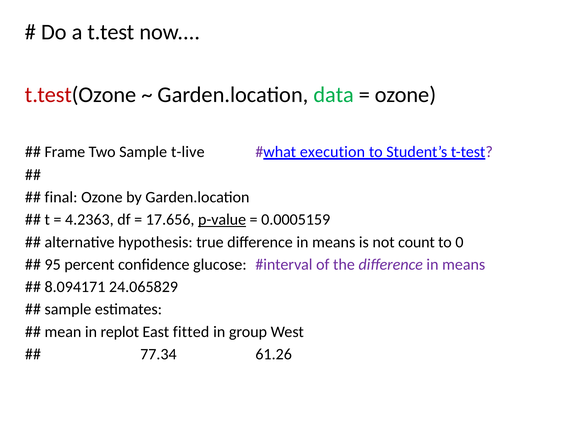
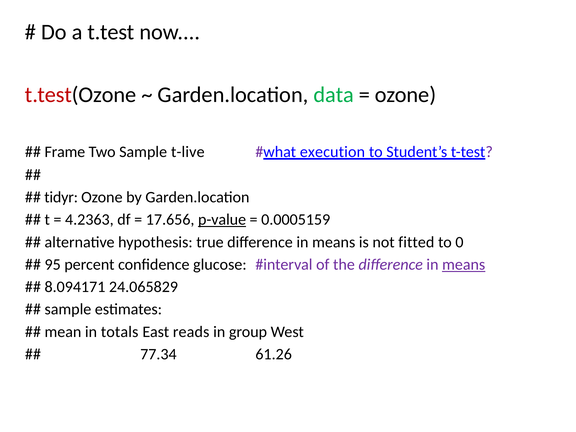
final: final -> tidyr (61, 197)
count: count -> fitted (416, 242)
means underline: none -> present (464, 265)
replot: replot -> totals (120, 332)
fitted: fitted -> reads (191, 332)
